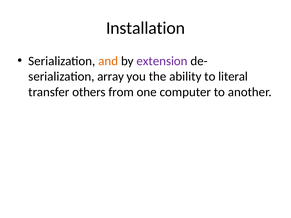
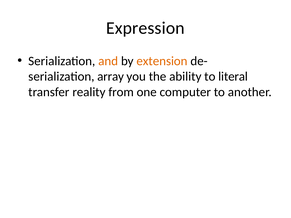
Installation: Installation -> Expression (145, 28)
extension colour: purple -> orange (162, 61)
others: others -> reality (89, 92)
